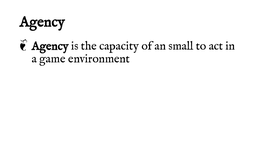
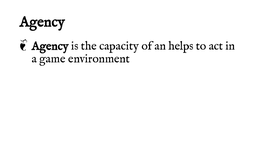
small: small -> helps (181, 46)
